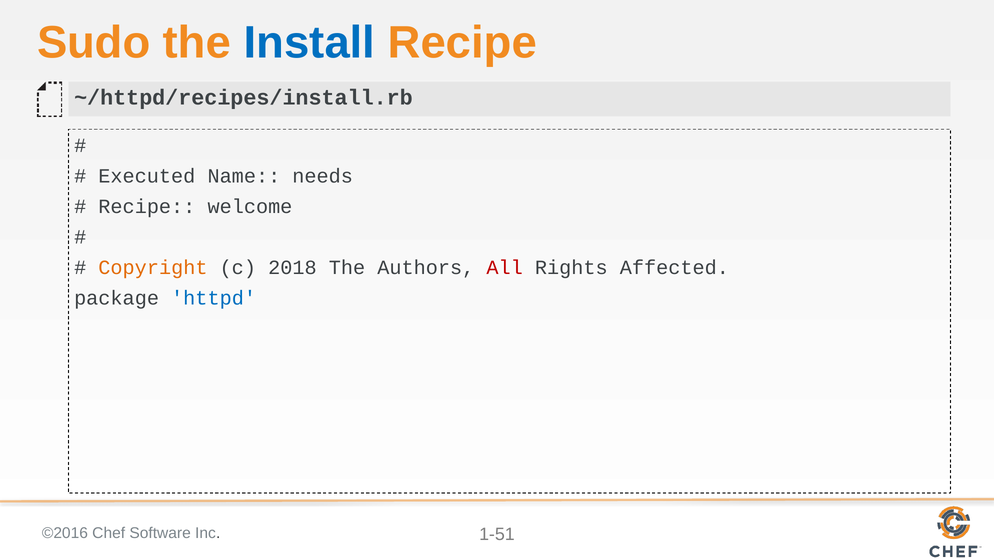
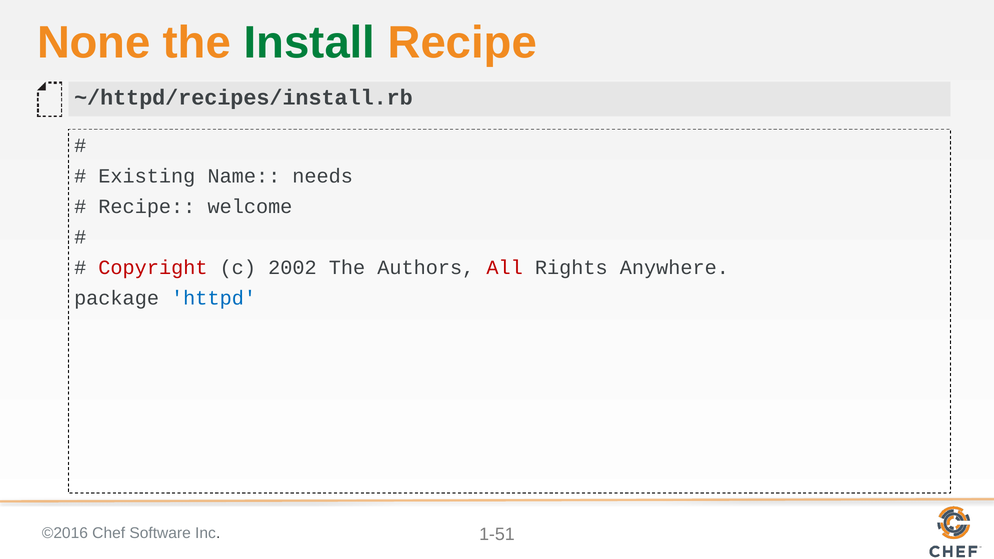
Sudo: Sudo -> None (94, 43)
Install colour: blue -> green (309, 43)
Executed: Executed -> Existing (147, 176)
Copyright colour: orange -> red (153, 268)
2018: 2018 -> 2002 (292, 268)
Affected: Affected -> Anywhere (674, 268)
